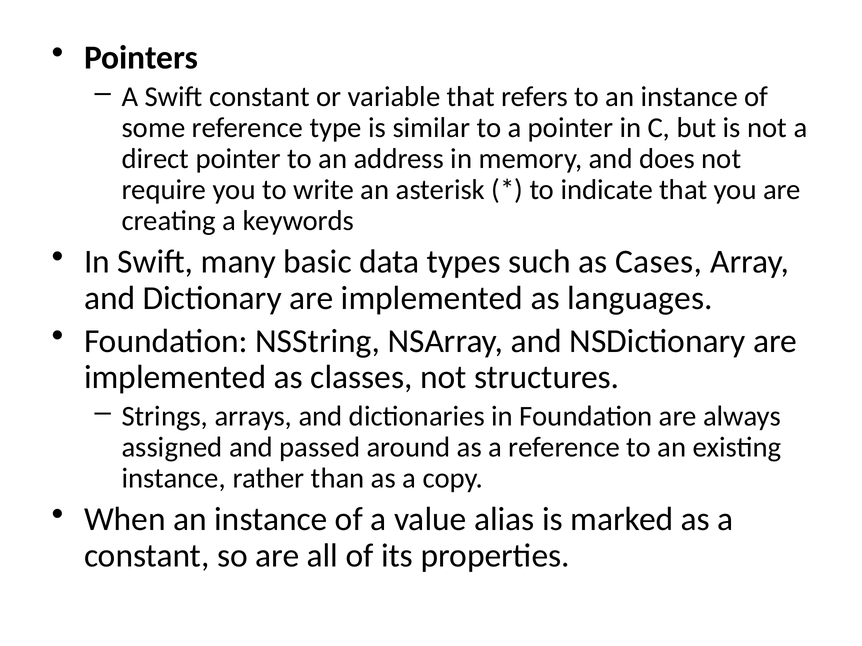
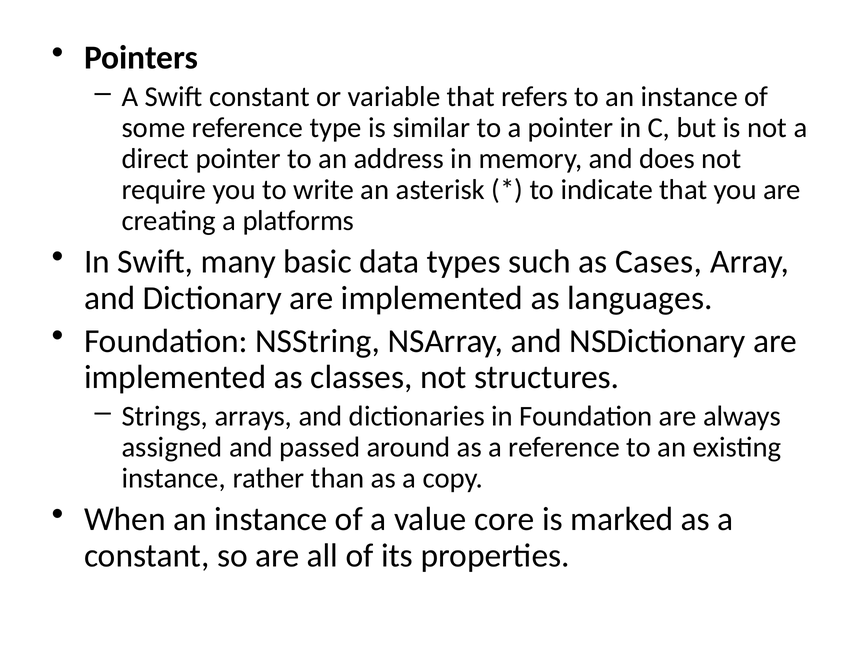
keywords: keywords -> platforms (298, 221)
alias: alias -> core (504, 520)
